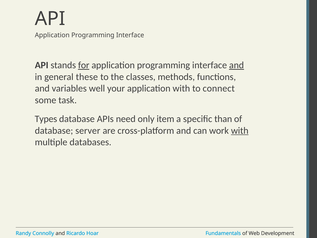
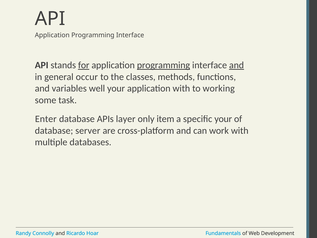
programming underline: none -> present (163, 65)
these: these -> occur (87, 77)
connect: connect -> working (219, 88)
Types: Types -> Enter (46, 119)
need: need -> layer (126, 119)
specific than: than -> your (223, 119)
with underline: present -> none (240, 130)
